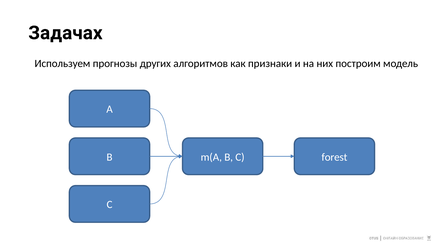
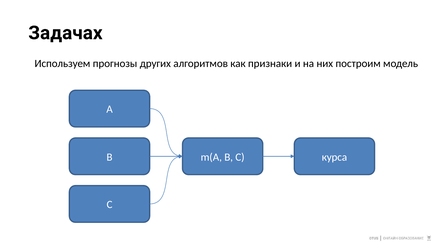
forest: forest -> курса (334, 157)
